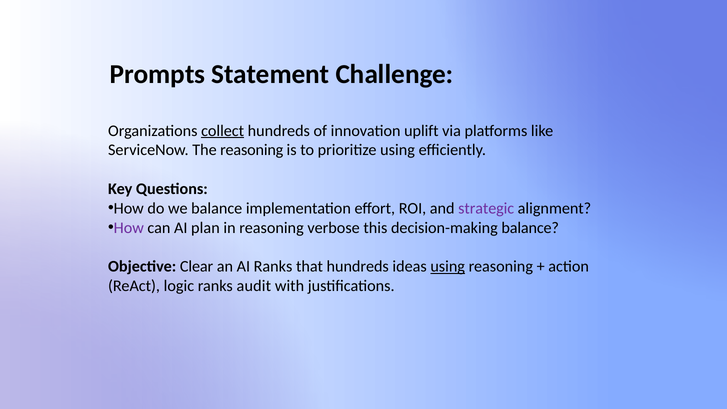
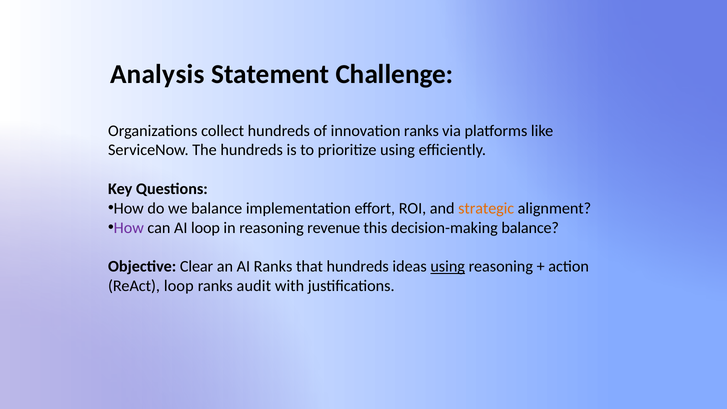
Prompts: Prompts -> Analysis (157, 74)
collect underline: present -> none (223, 131)
innovation uplift: uplift -> ranks (421, 131)
The reasoning: reasoning -> hundreds (252, 150)
strategic colour: purple -> orange (486, 208)
AI plan: plan -> loop (206, 228)
verbose: verbose -> revenue (334, 228)
ReAct logic: logic -> loop (179, 286)
